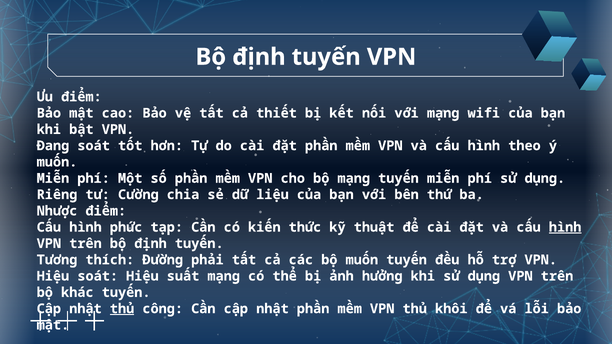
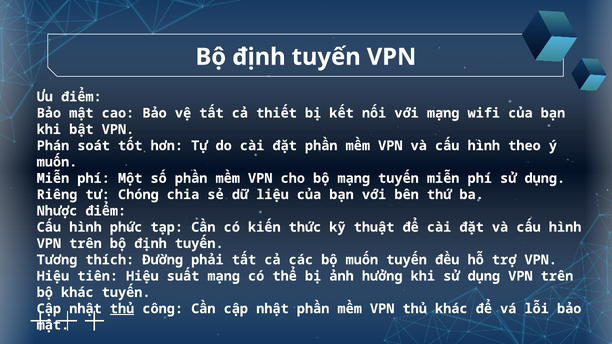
Đang: Đang -> Phán (53, 146)
Cường: Cường -> Chóng (138, 195)
hình underline: present -> none (565, 227)
Hiệu soát: soát -> tiên (98, 276)
thủ khôi: khôi -> khác (451, 309)
